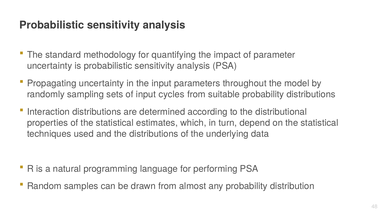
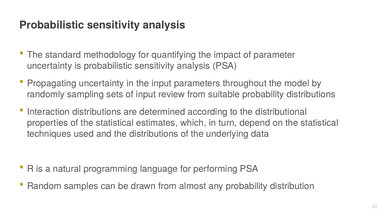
cycles: cycles -> review (172, 94)
